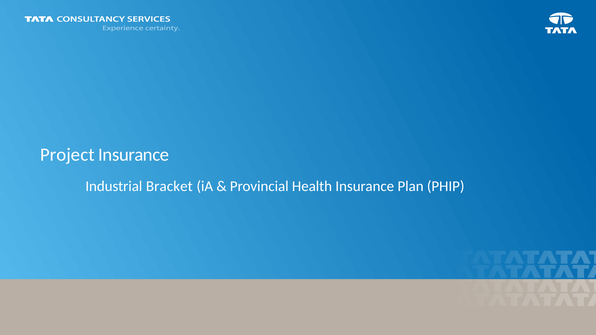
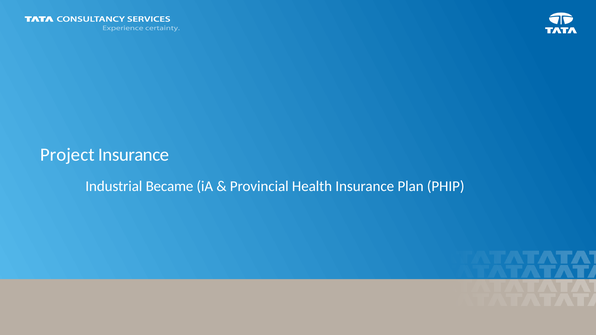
Bracket: Bracket -> Became (169, 186)
